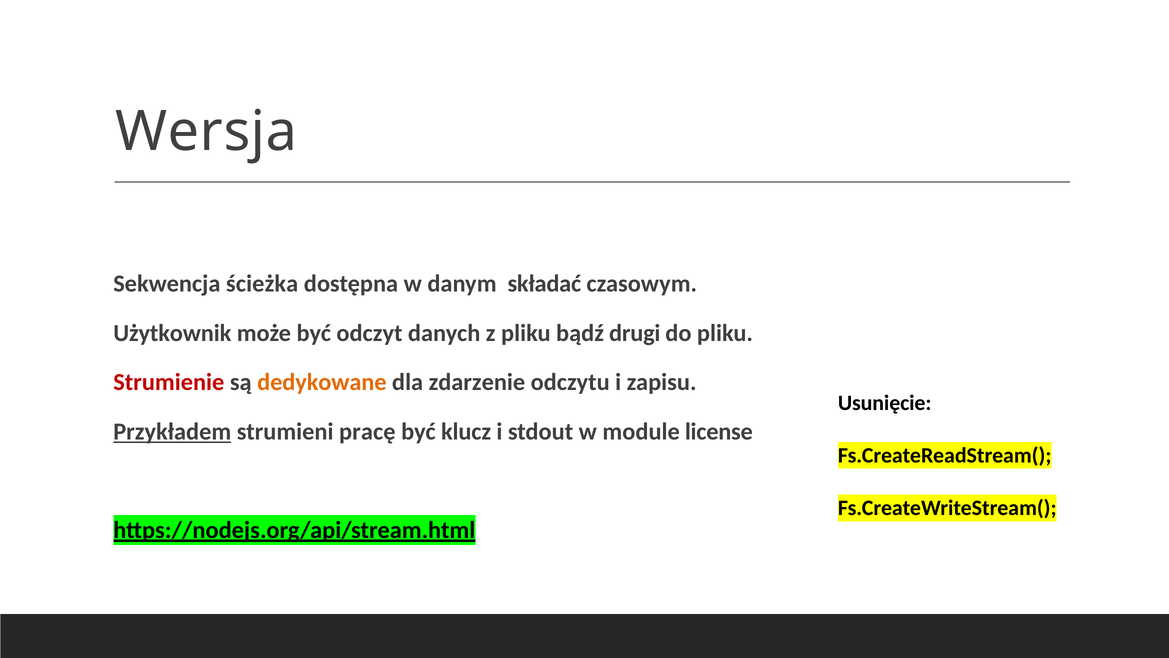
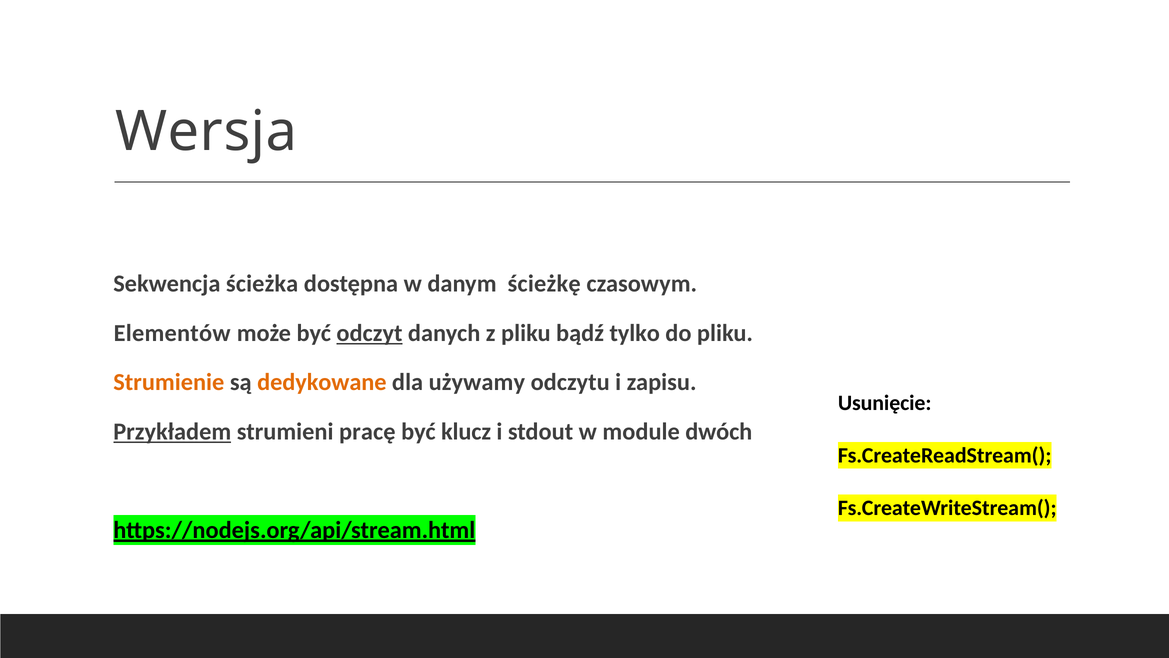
składać: składać -> ścieżkę (544, 284)
Użytkownik: Użytkownik -> Elementów (172, 333)
odczyt underline: none -> present (369, 333)
drugi: drugi -> tylko (635, 333)
Strumienie colour: red -> orange (169, 382)
zdarzenie: zdarzenie -> używamy (477, 382)
license: license -> dwóch (719, 431)
